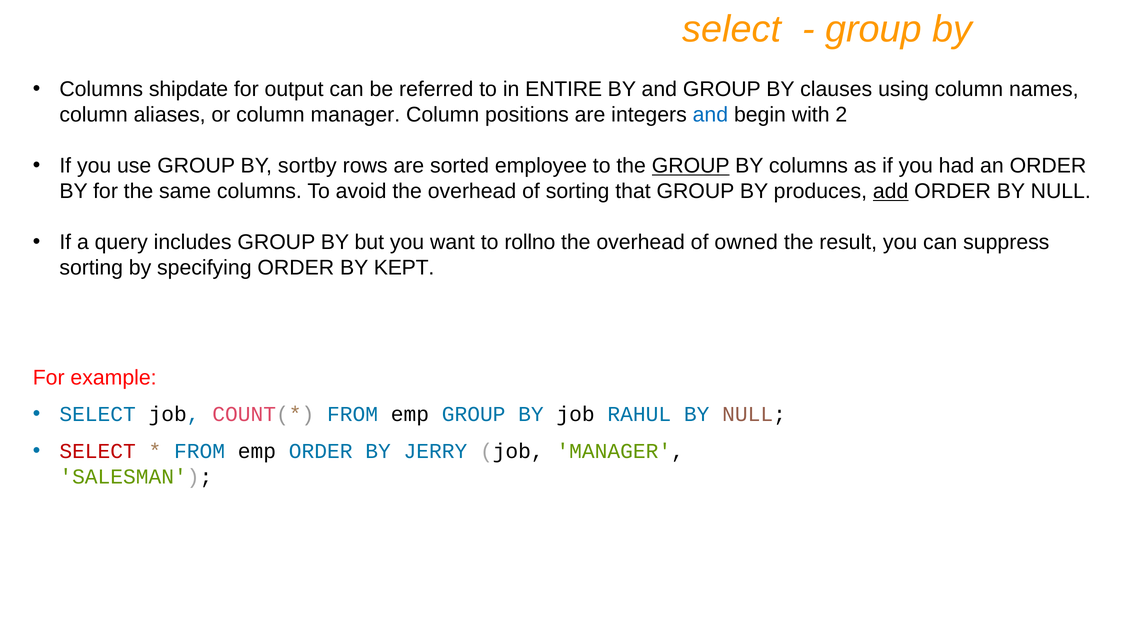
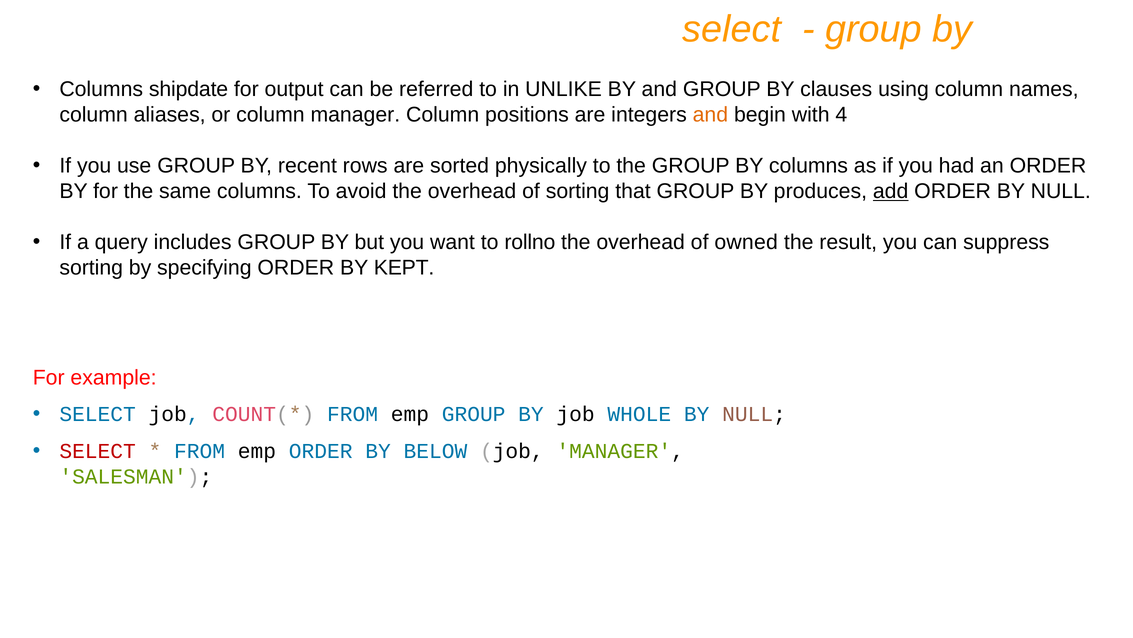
ENTIRE: ENTIRE -> UNLIKE (564, 89)
and colour: blue -> orange (710, 115)
2: 2 -> 4 (841, 115)
sortby: sortby -> recent (307, 166)
employee: employee -> physically (541, 166)
GROUP underline: present -> none (691, 166)
RAHUL: RAHUL -> WHOLE (639, 414)
JERRY: JERRY -> BELOW (435, 451)
